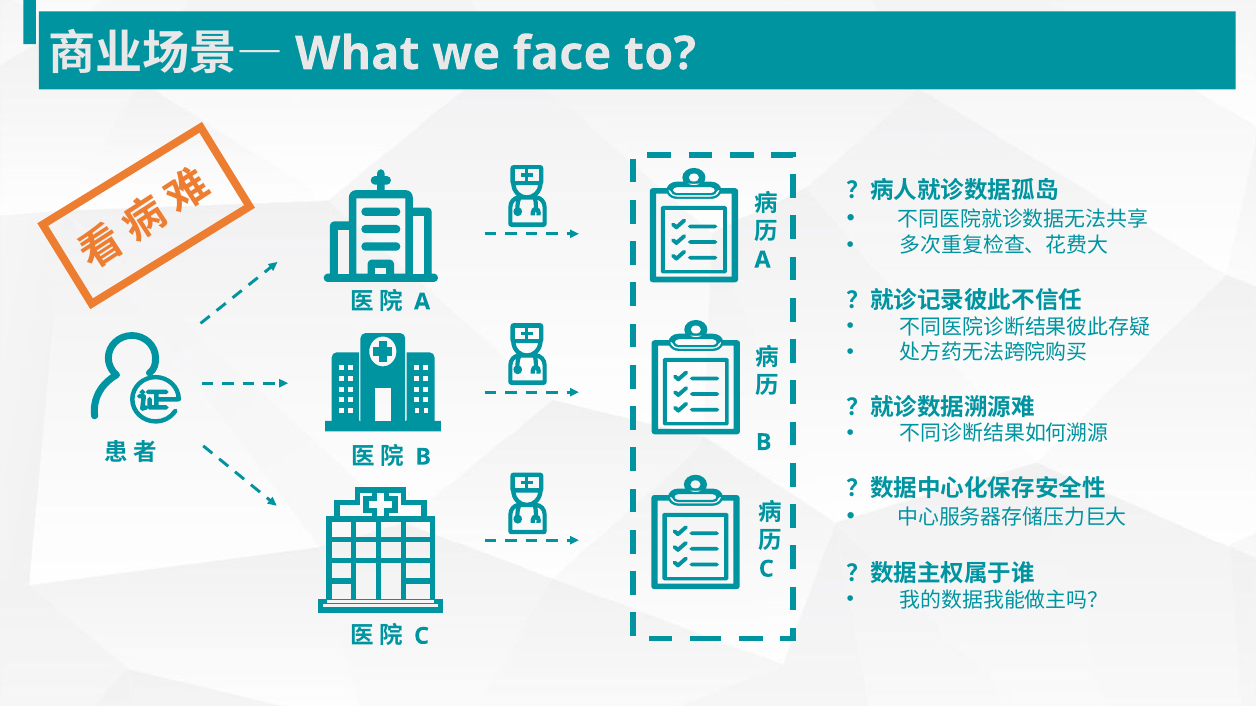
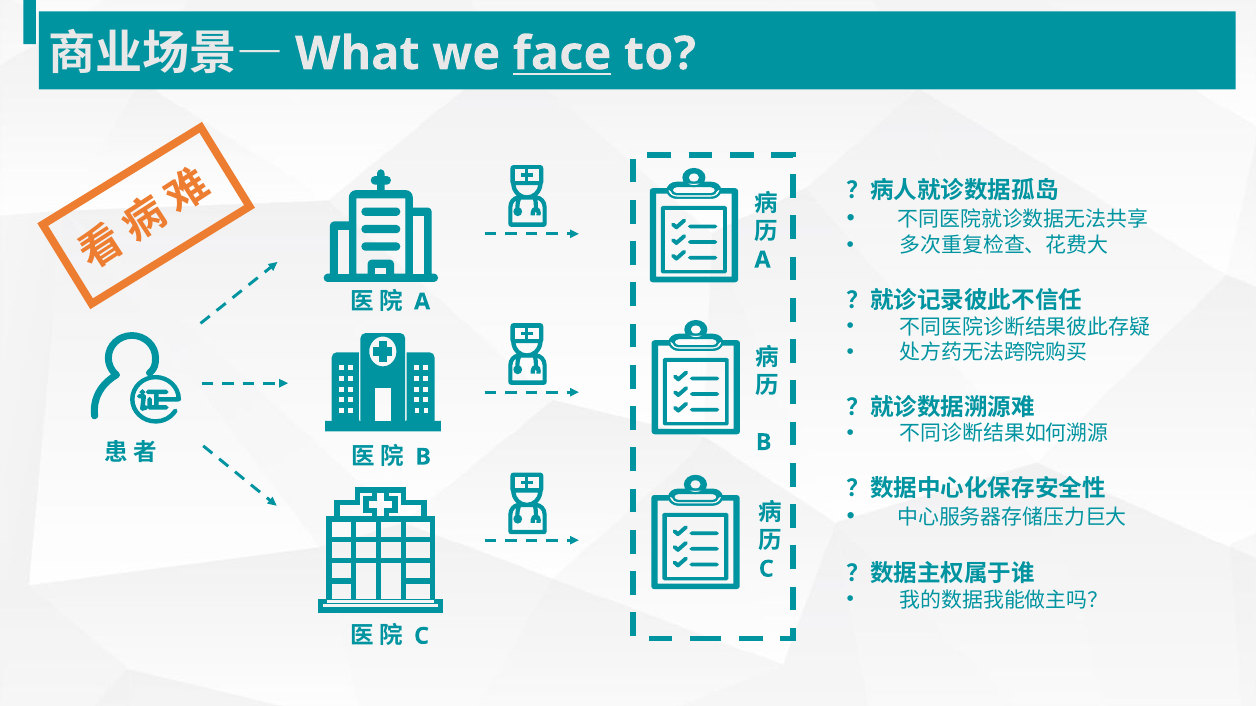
face underline: none -> present (562, 54)
